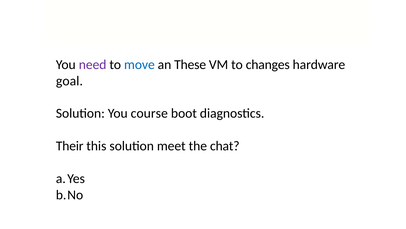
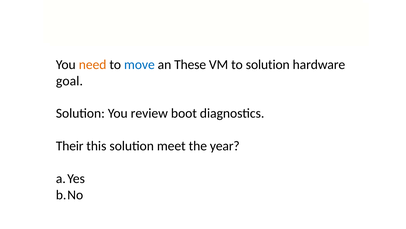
need colour: purple -> orange (93, 64)
to changes: changes -> solution (268, 64)
course: course -> review (149, 113)
chat: chat -> year (225, 146)
